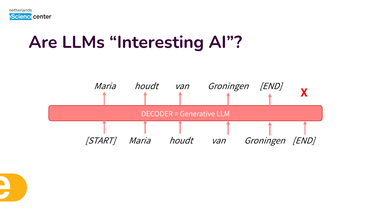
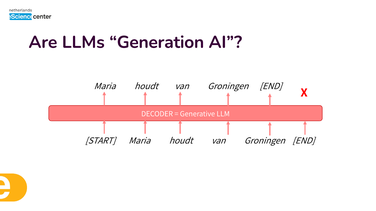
Interesting: Interesting -> Generation (157, 42)
